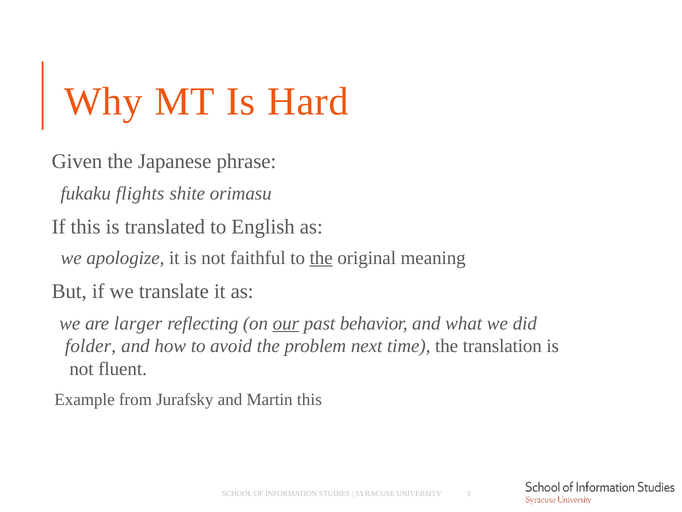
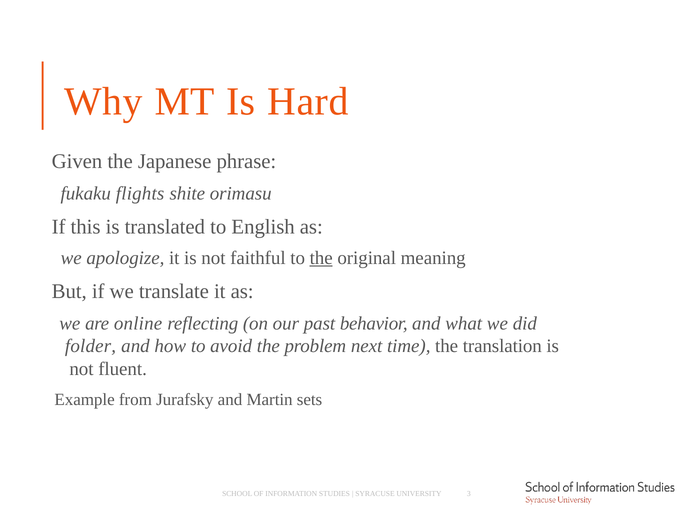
larger: larger -> online (138, 323)
our underline: present -> none (286, 323)
Martin this: this -> sets (310, 399)
